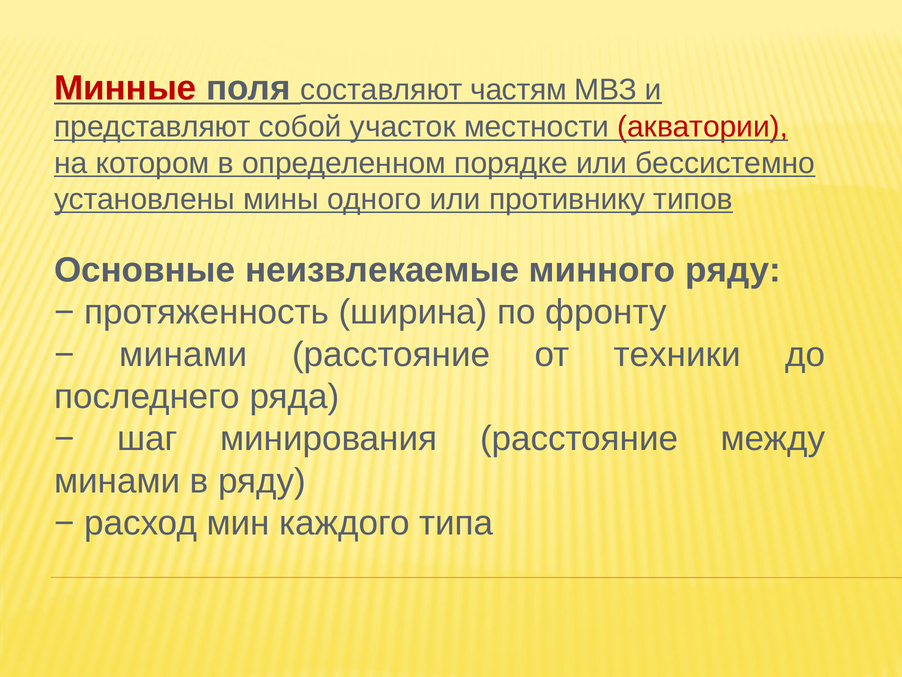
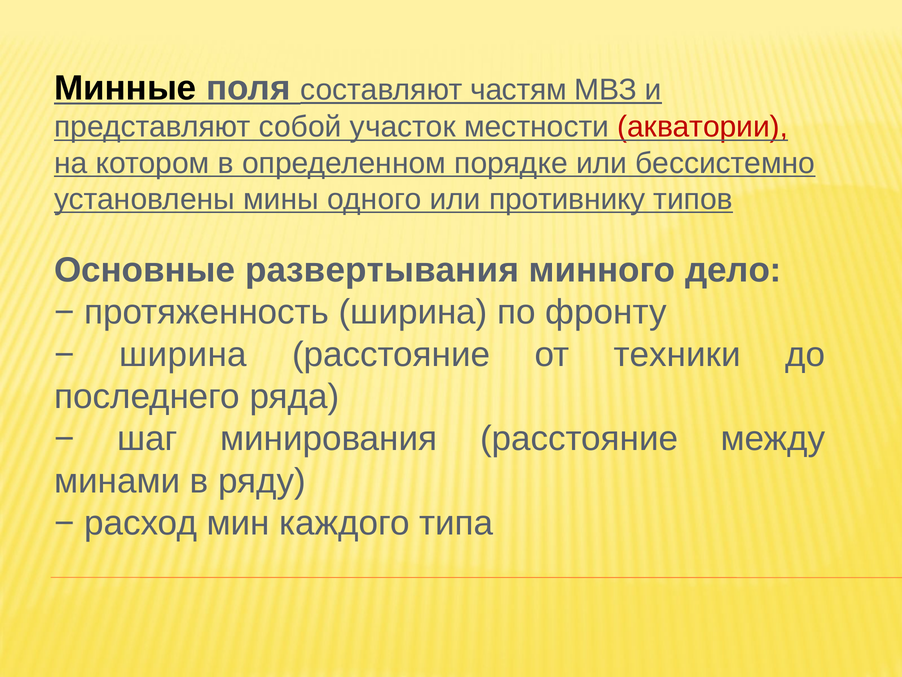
Минные colour: red -> black (125, 88)
неизвлекаемые: неизвлекаемые -> развертывания (382, 270)
минного ряду: ряду -> дело (733, 270)
минами: минами -> ширина (183, 354)
